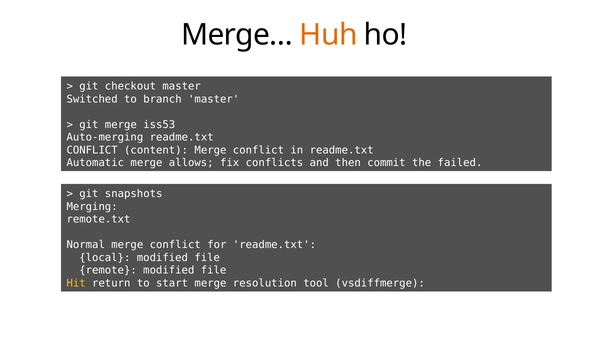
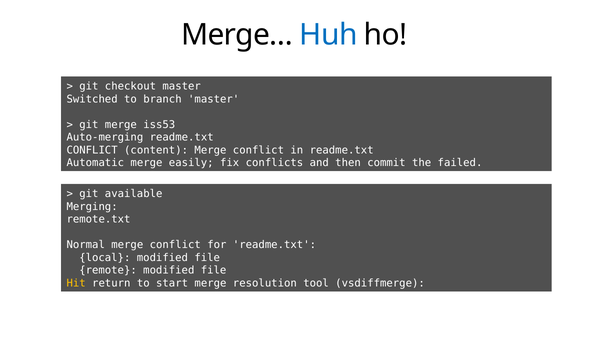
Huh colour: orange -> blue (329, 35)
allows: allows -> easily (191, 163)
snapshots: snapshots -> available (134, 194)
